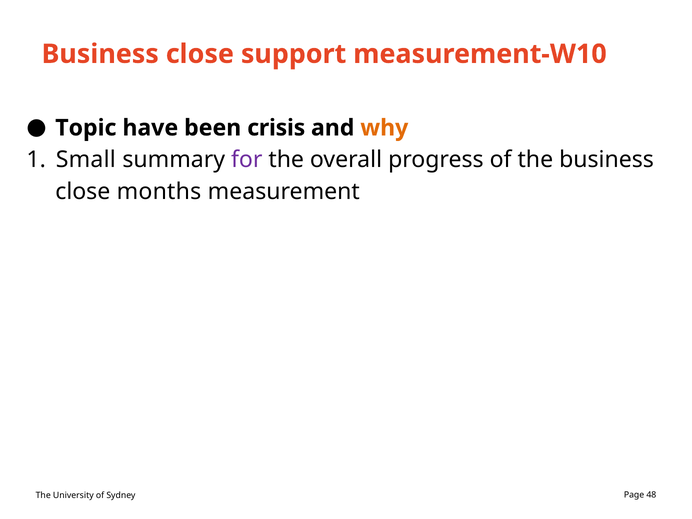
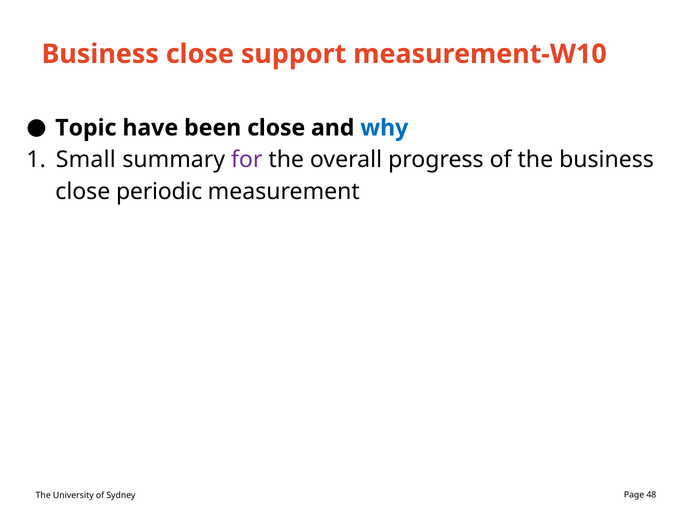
been crisis: crisis -> close (276, 128)
why colour: orange -> blue (384, 128)
months: months -> periodic (159, 191)
